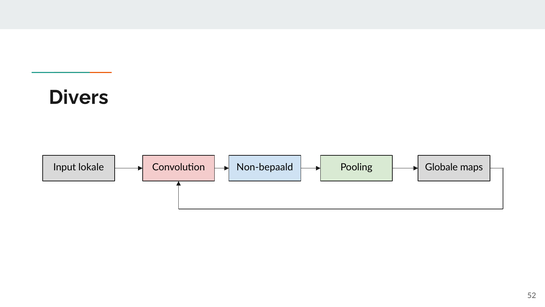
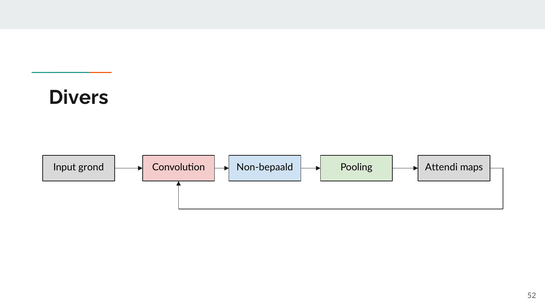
lokale: lokale -> grond (91, 167)
Globale: Globale -> Attendi (441, 167)
